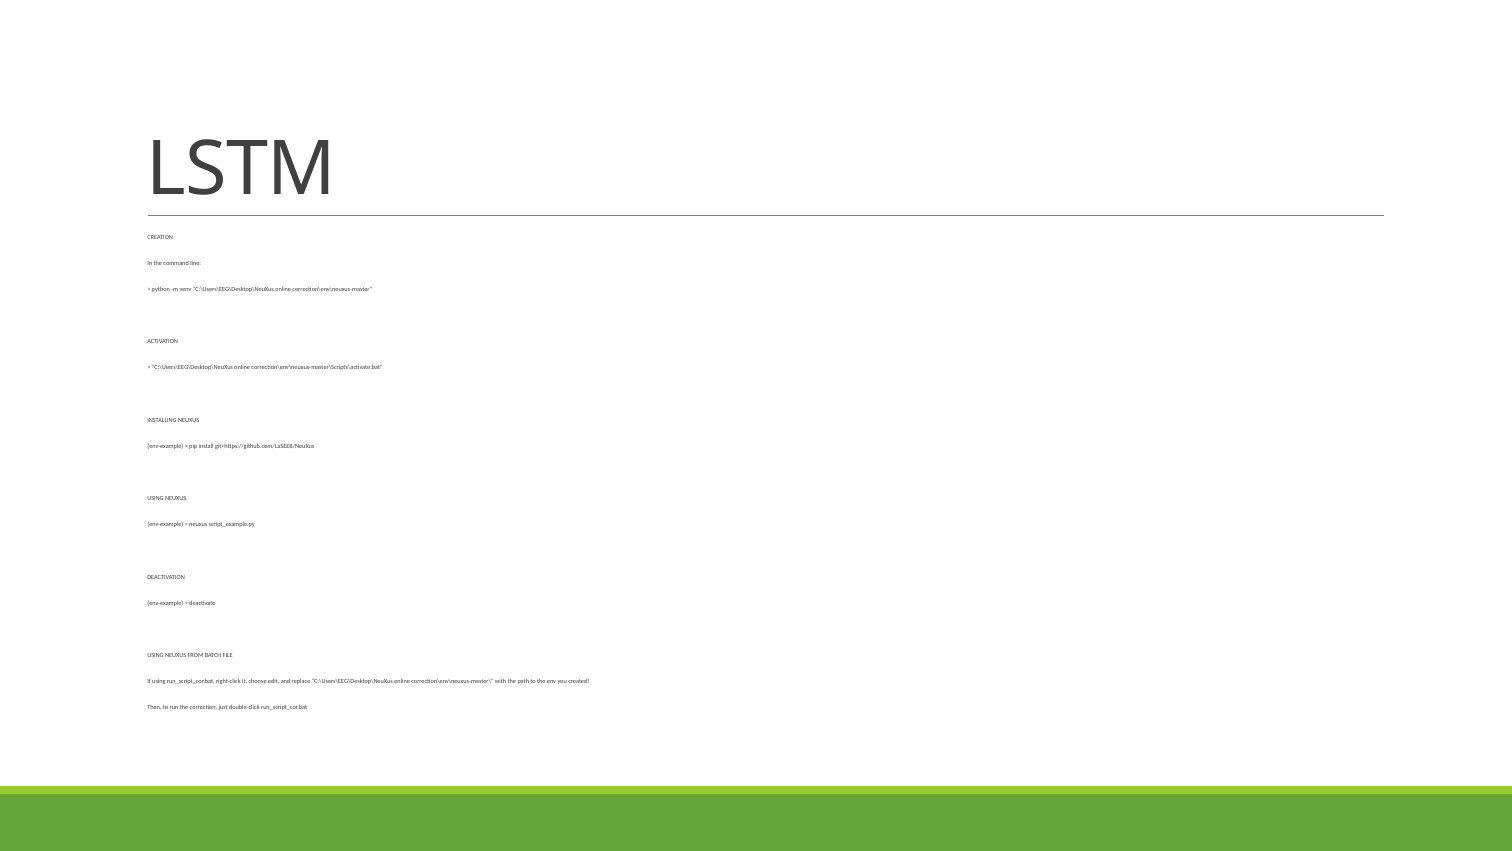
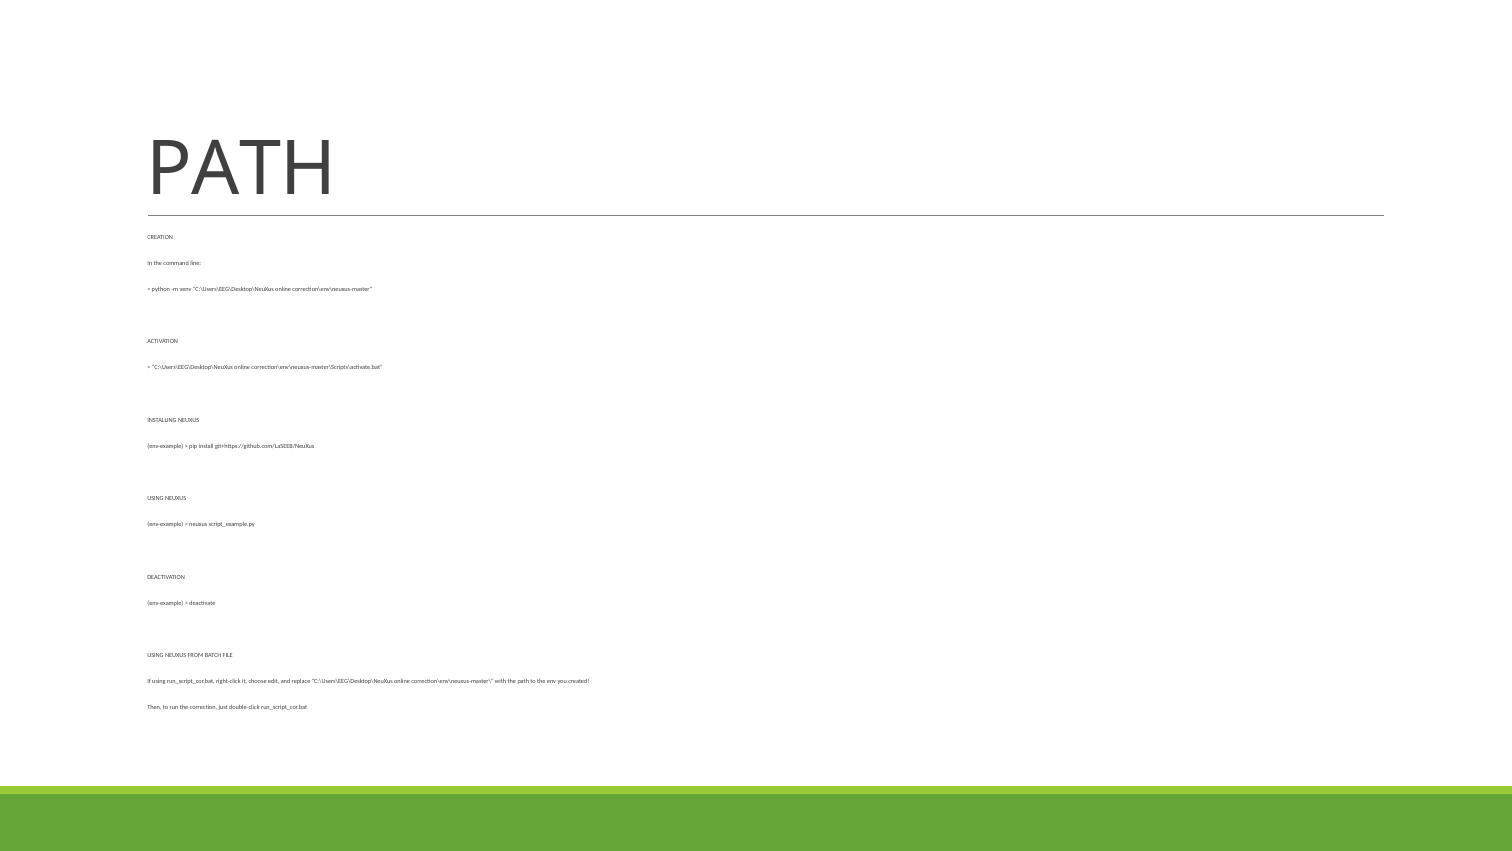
LSTM: LSTM -> PATH (242, 169)
